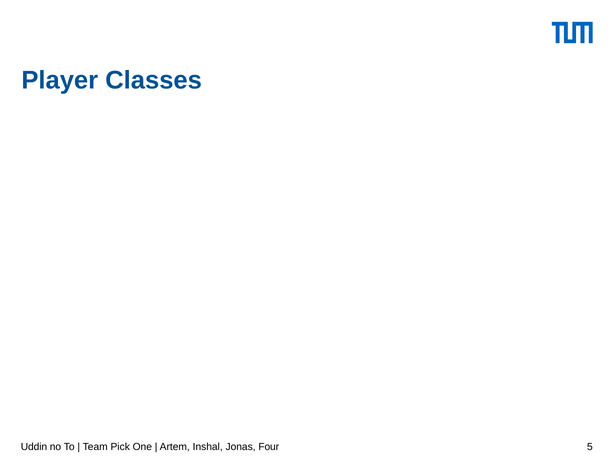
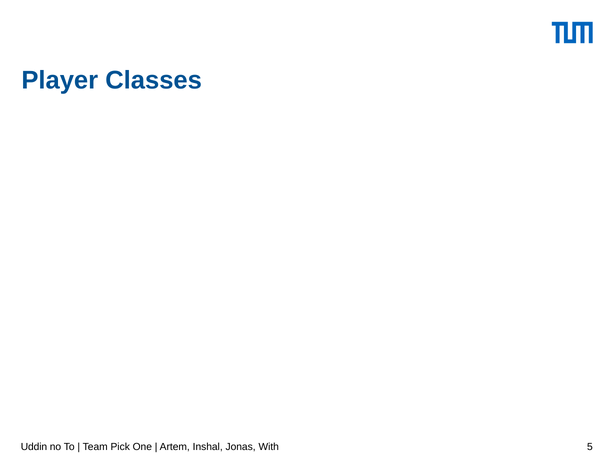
Four: Four -> With (269, 448)
